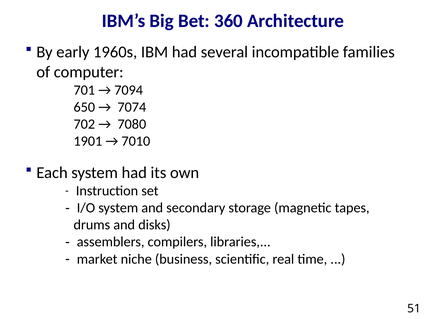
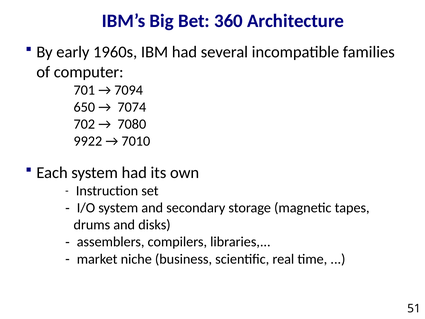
1901: 1901 -> 9922 (88, 141)
